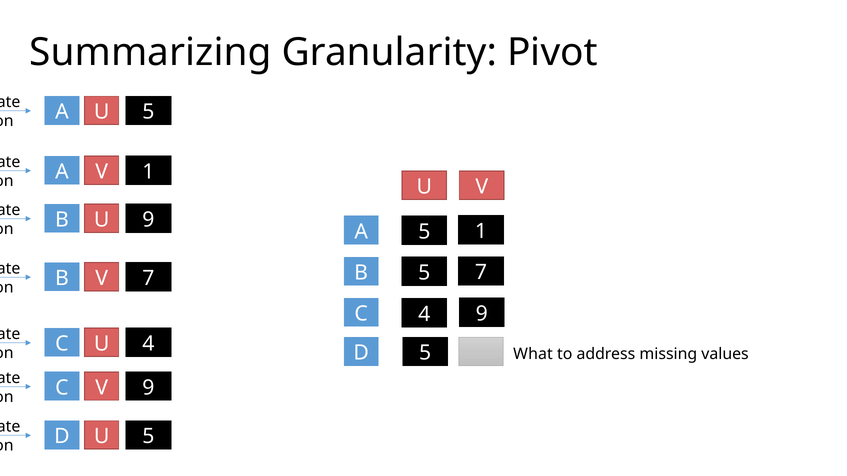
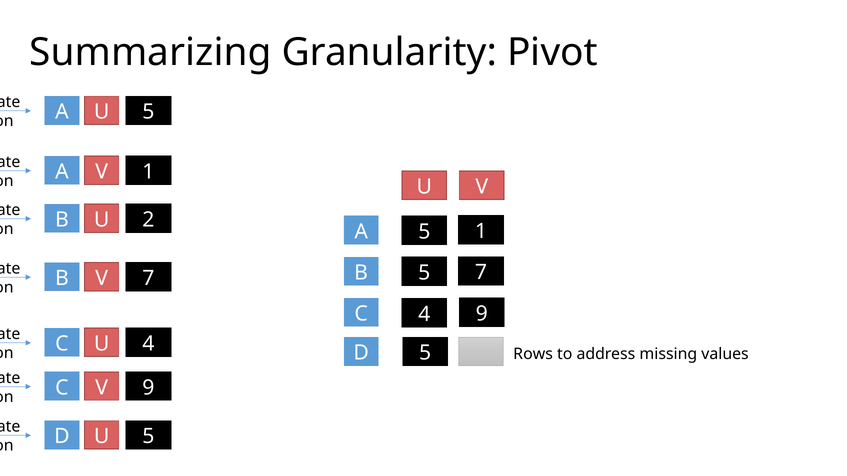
B 9: 9 -> 2 (148, 220)
What: What -> Rows (533, 354)
